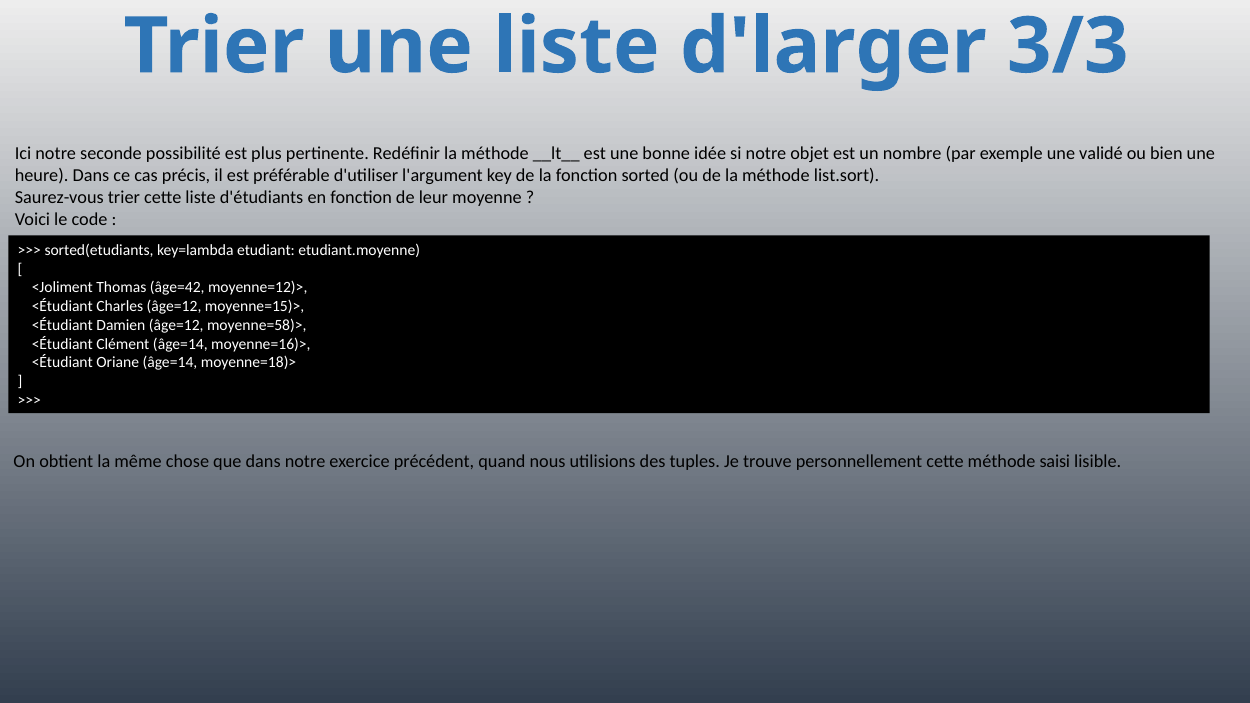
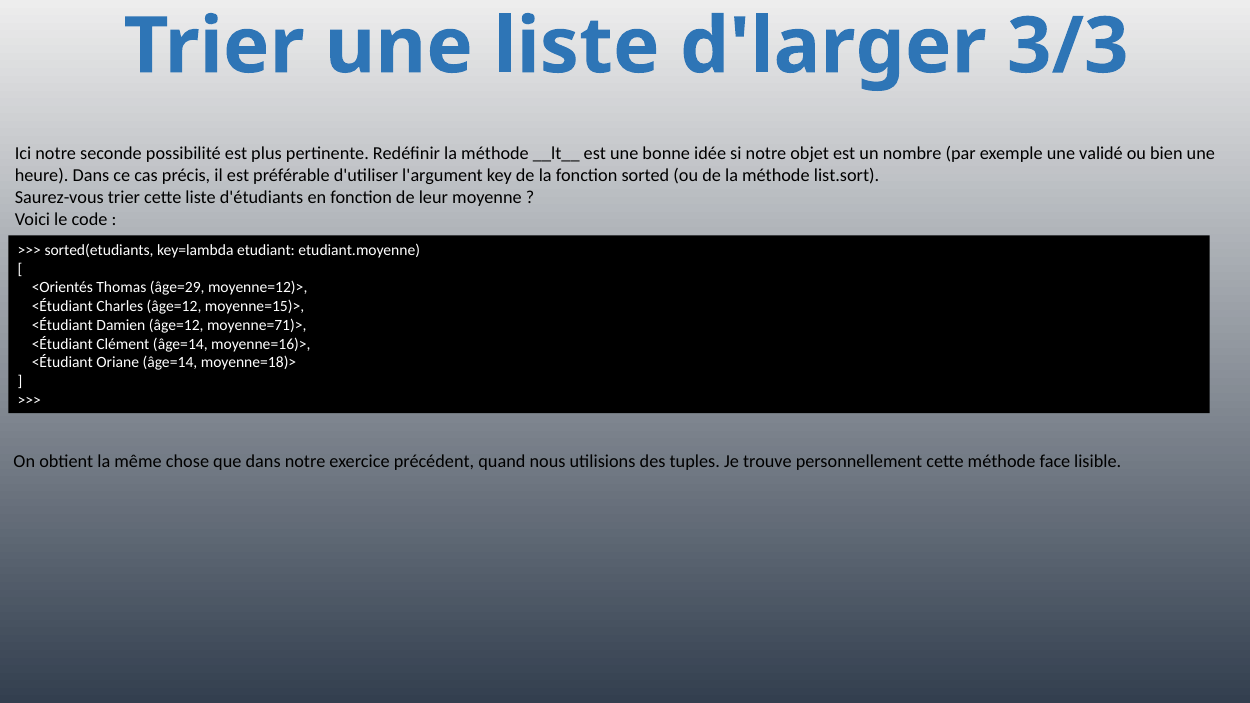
<Joliment: <Joliment -> <Orientés (62, 288)
âge=42: âge=42 -> âge=29 (177, 288)
moyenne=58)>: moyenne=58)> -> moyenne=71)> (257, 325)
saisi: saisi -> face (1055, 462)
